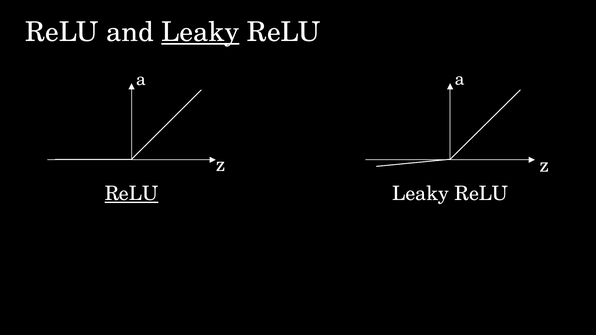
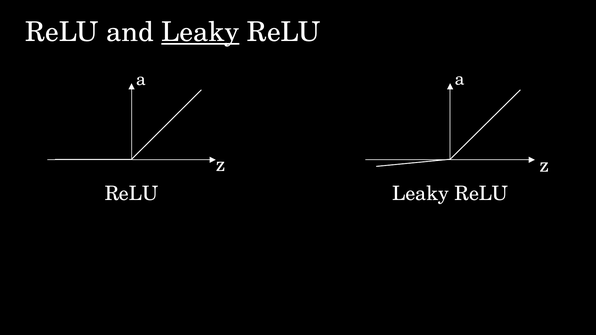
ReLU underline: present -> none (131, 194)
